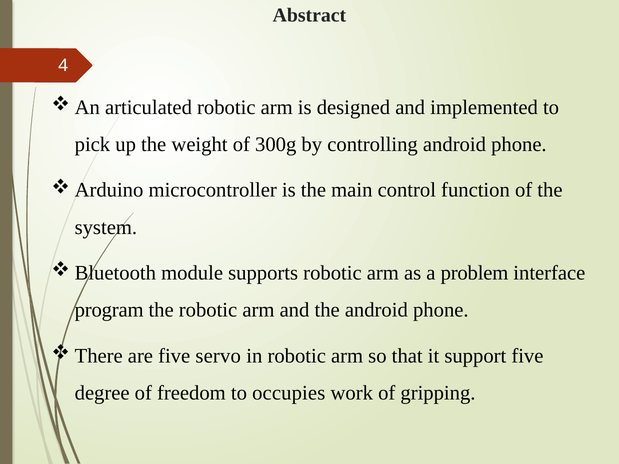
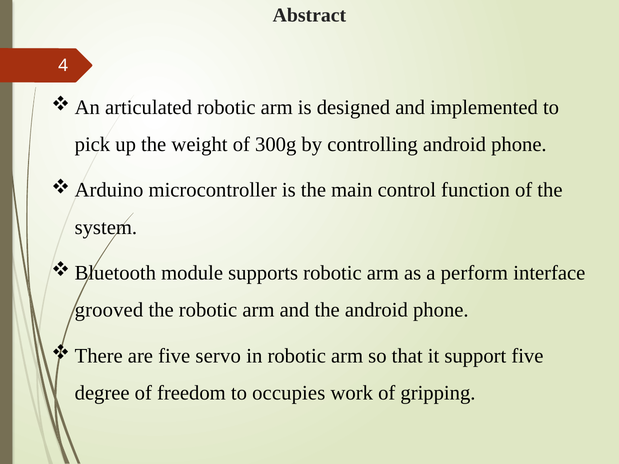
problem: problem -> perform (474, 273)
program: program -> grooved (109, 310)
